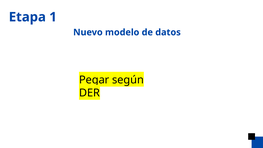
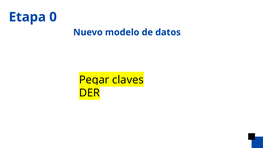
1: 1 -> 0 (53, 17)
según: según -> claves (128, 80)
